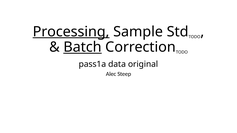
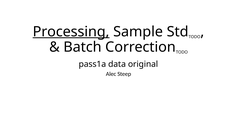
Batch underline: present -> none (83, 47)
